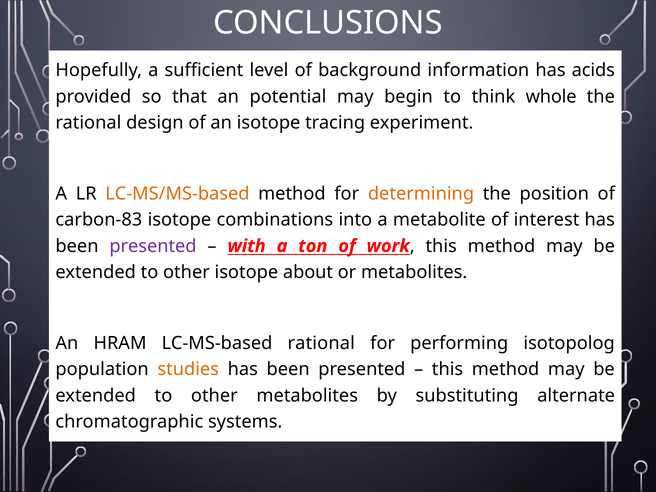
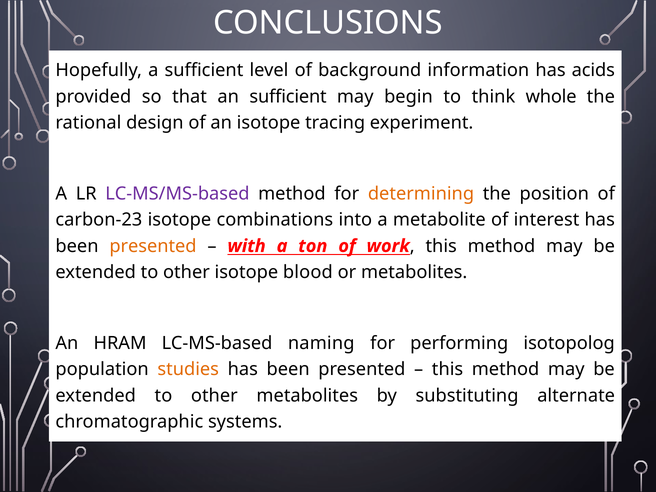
an potential: potential -> sufficient (288, 97)
LC-MS/MS-based colour: orange -> purple (177, 194)
carbon-83: carbon-83 -> carbon-23 (99, 220)
presented colour: purple -> orange (153, 246)
about: about -> blood (308, 272)
LC-MS-based rational: rational -> naming (321, 343)
